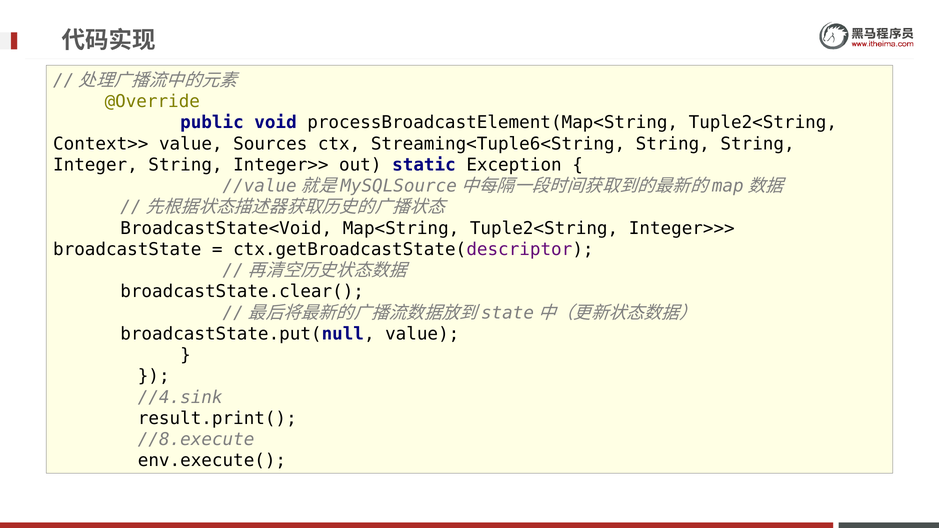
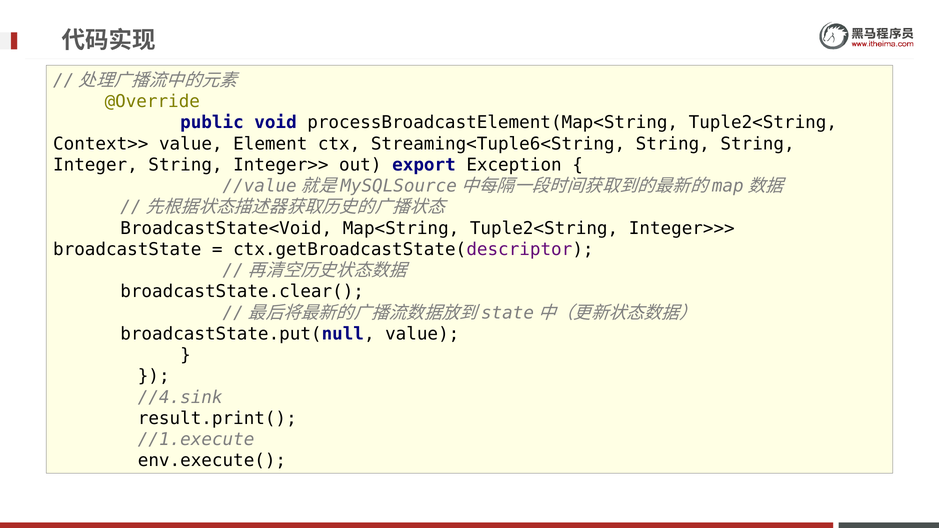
Sources: Sources -> Element (270, 144)
static: static -> export (424, 165)
//8.execute: //8.execute -> //1.execute (196, 440)
